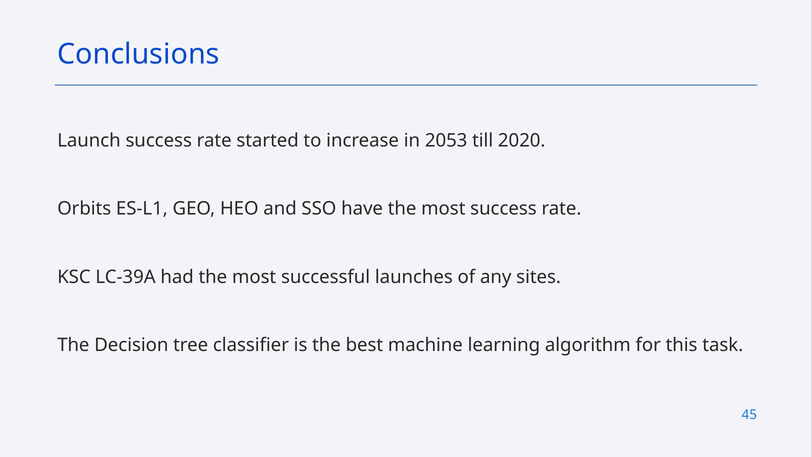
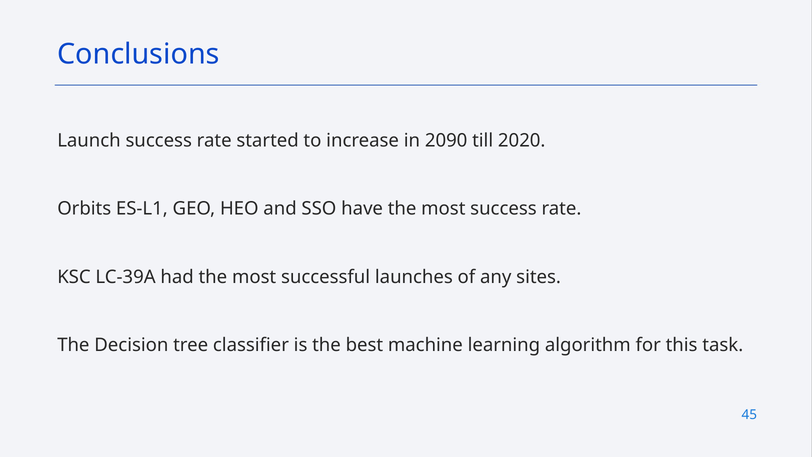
2053: 2053 -> 2090 (446, 140)
